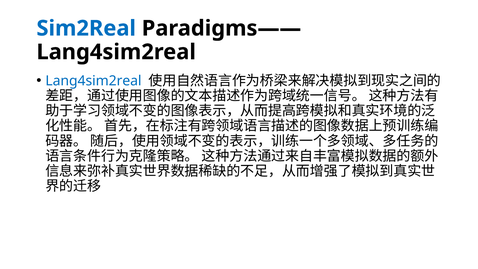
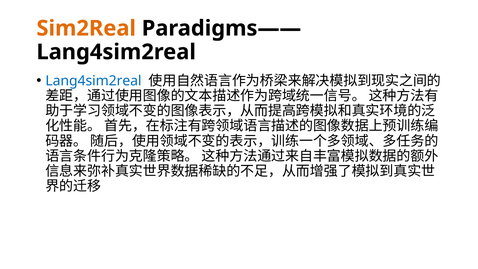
Sim2Real colour: blue -> orange (86, 28)
